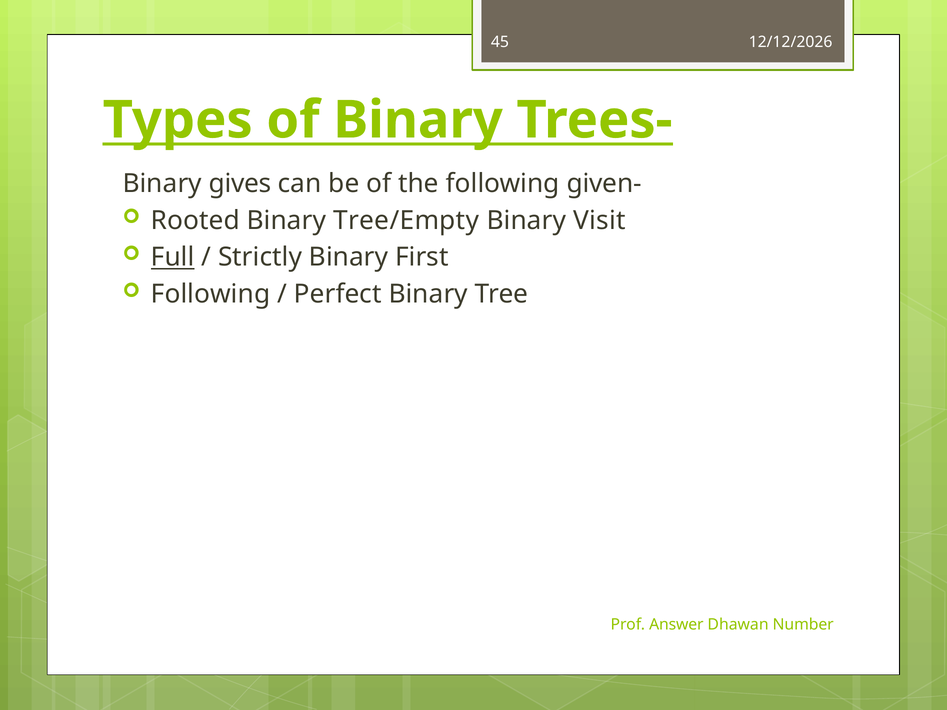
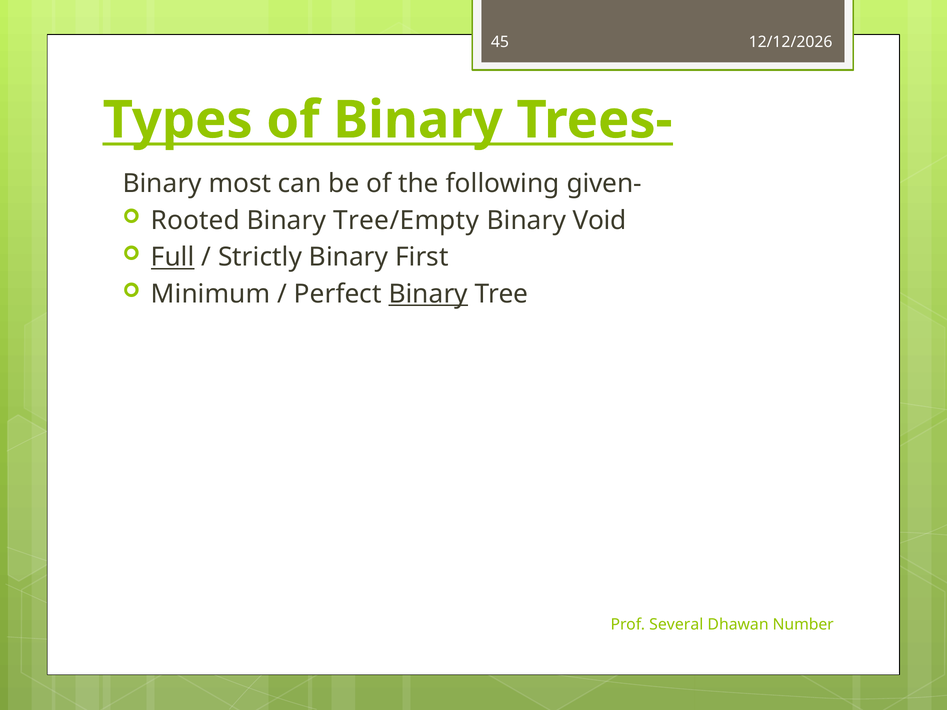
gives: gives -> most (240, 184)
Visit: Visit -> Void (600, 220)
Following: Following -> Minimum (211, 294)
Binary underline: none -> present (428, 294)
Answer: Answer -> Several (676, 625)
